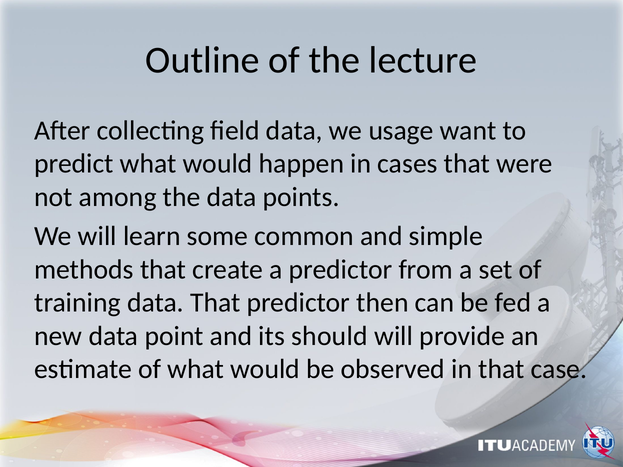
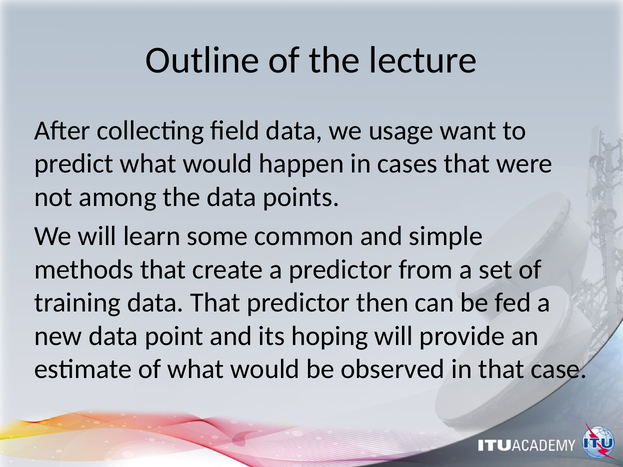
should: should -> hoping (330, 336)
